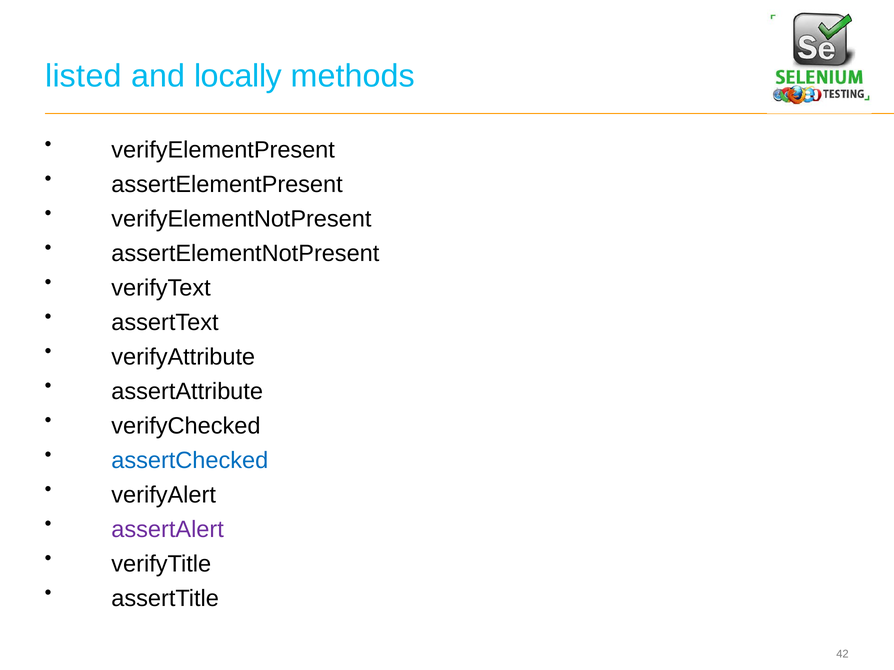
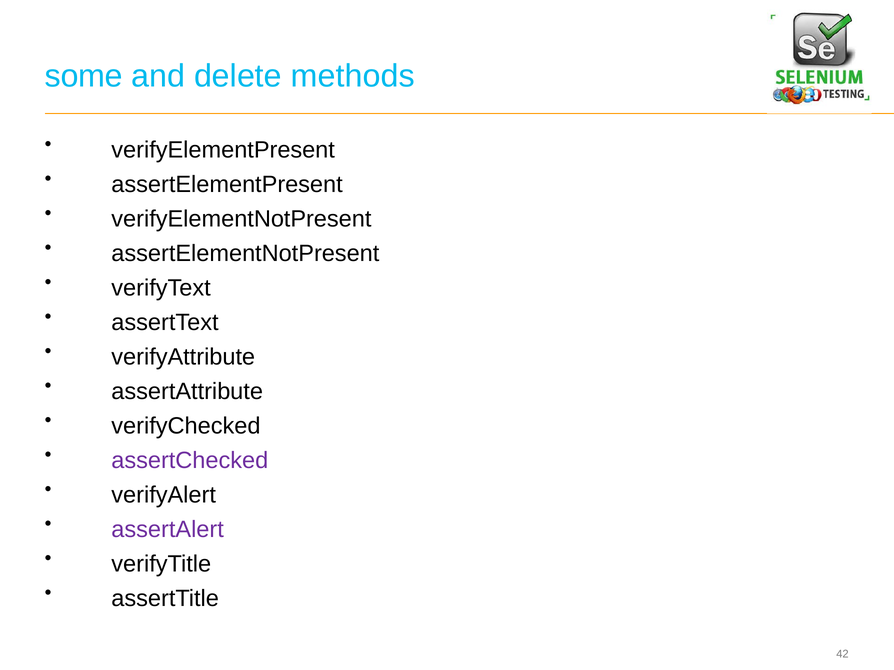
listed: listed -> some (84, 76)
locally: locally -> delete (238, 76)
assertChecked colour: blue -> purple (190, 461)
